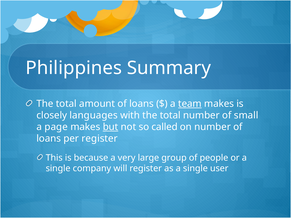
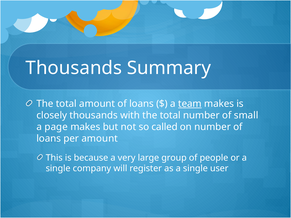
Philippines: Philippines -> Thousands (74, 68)
closely languages: languages -> thousands (94, 115)
but underline: present -> none (111, 127)
per register: register -> amount (100, 139)
